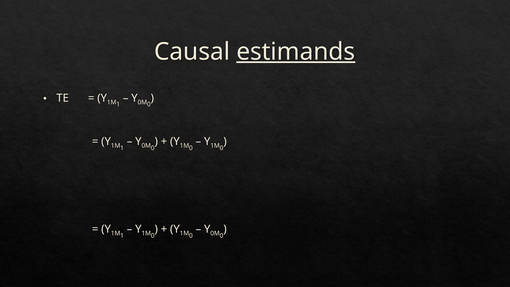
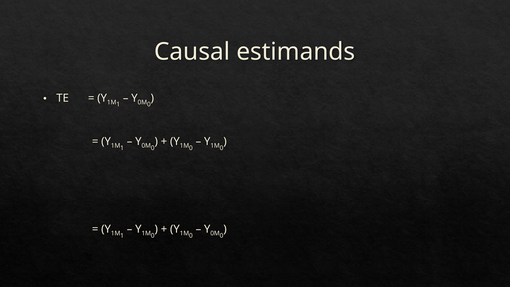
estimands underline: present -> none (296, 52)
